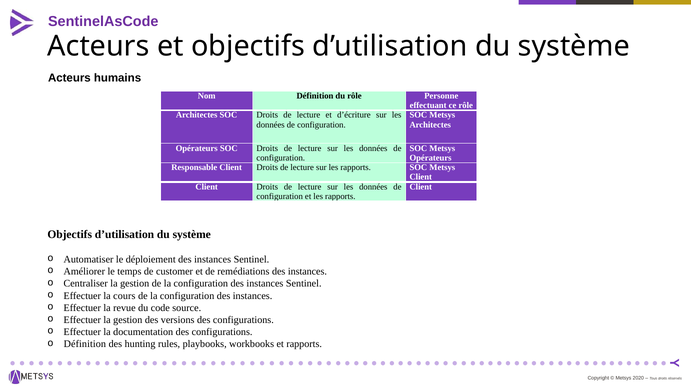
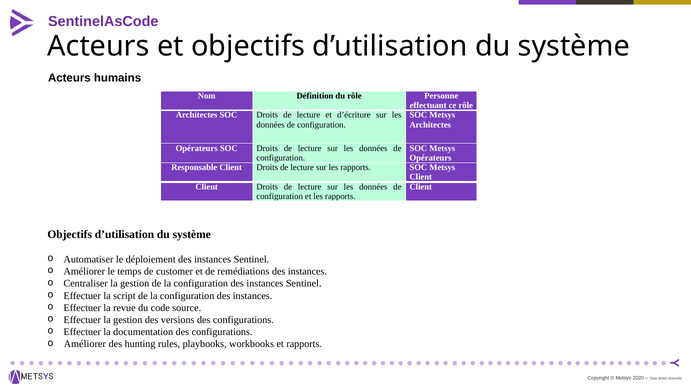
cours: cours -> script (124, 295)
Définition: Définition -> Améliorer (85, 344)
